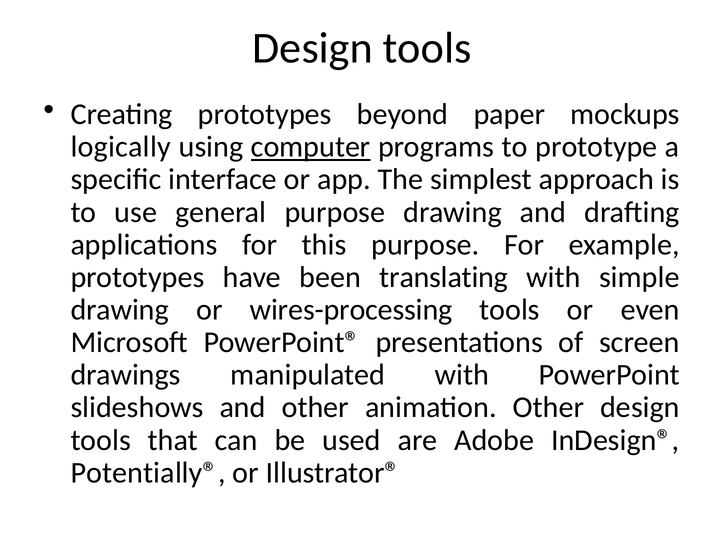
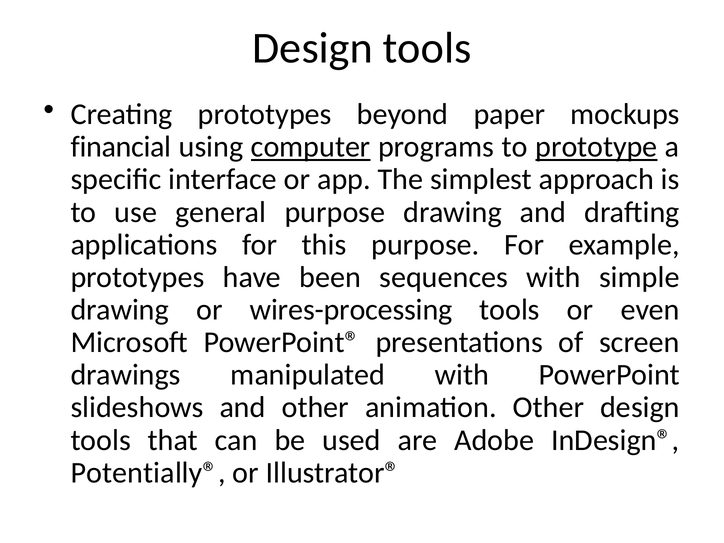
logically: logically -> financial (121, 147)
prototype underline: none -> present (596, 147)
translating: translating -> sequences (444, 277)
